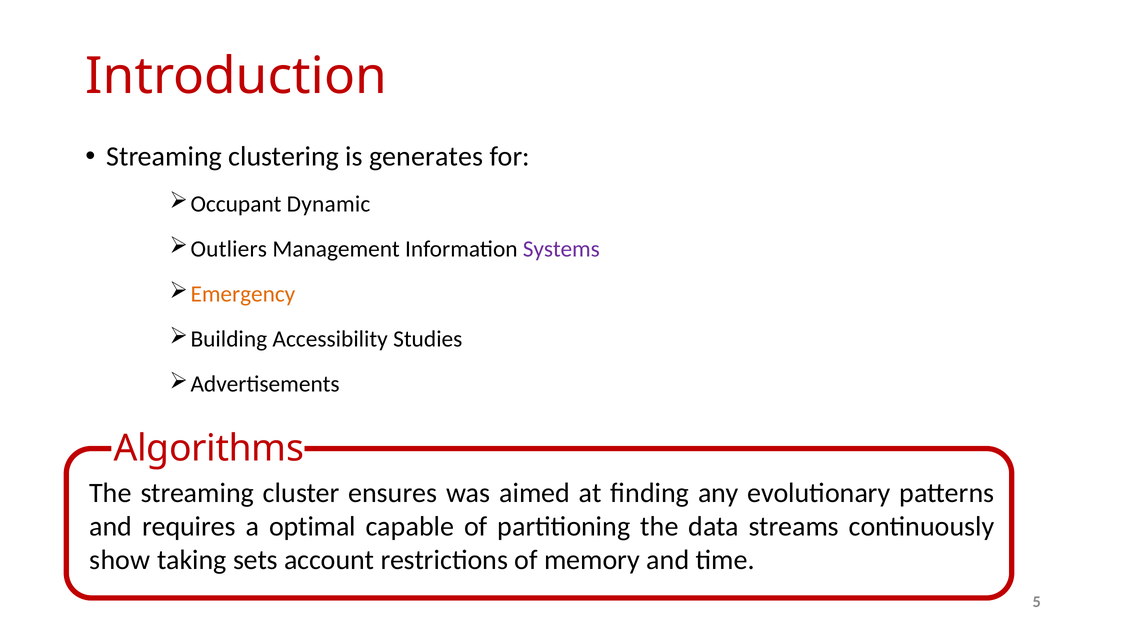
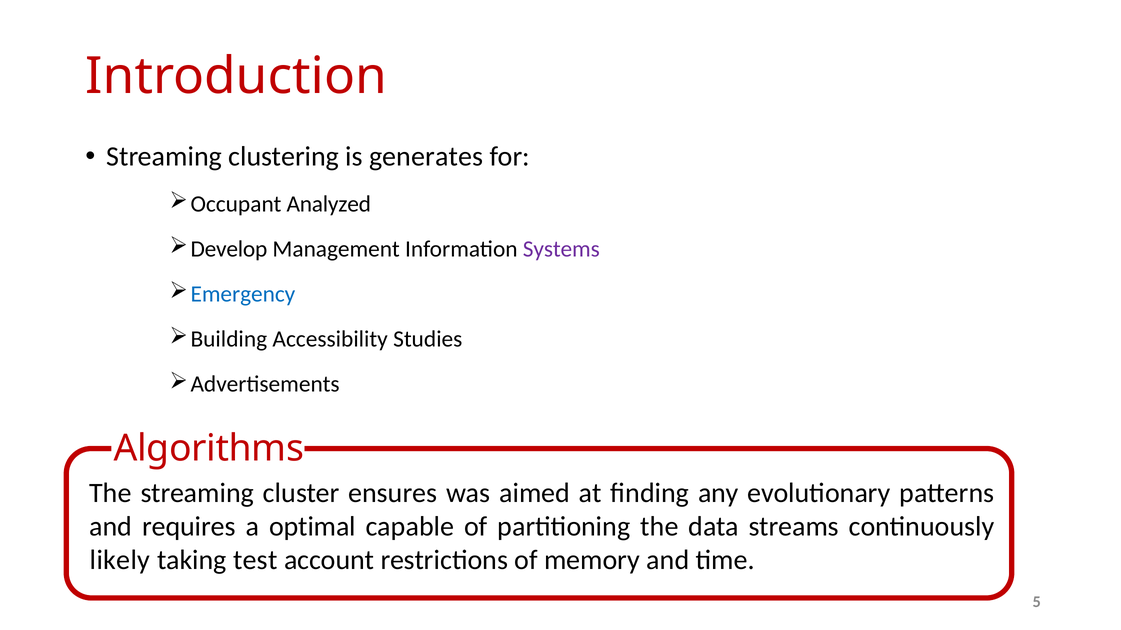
Dynamic: Dynamic -> Analyzed (329, 204)
Outliers: Outliers -> Develop (229, 249)
Emergency colour: orange -> blue (243, 294)
show: show -> likely (120, 561)
sets: sets -> test (255, 561)
